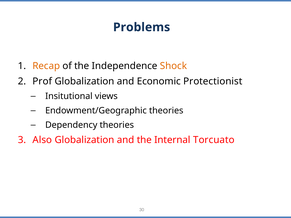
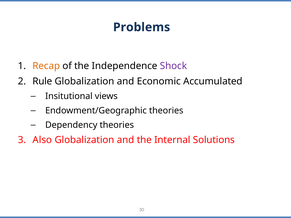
Shock colour: orange -> purple (173, 66)
Prof: Prof -> Rule (42, 81)
Protectionist: Protectionist -> Accumulated (213, 81)
Torcuato: Torcuato -> Solutions (214, 140)
